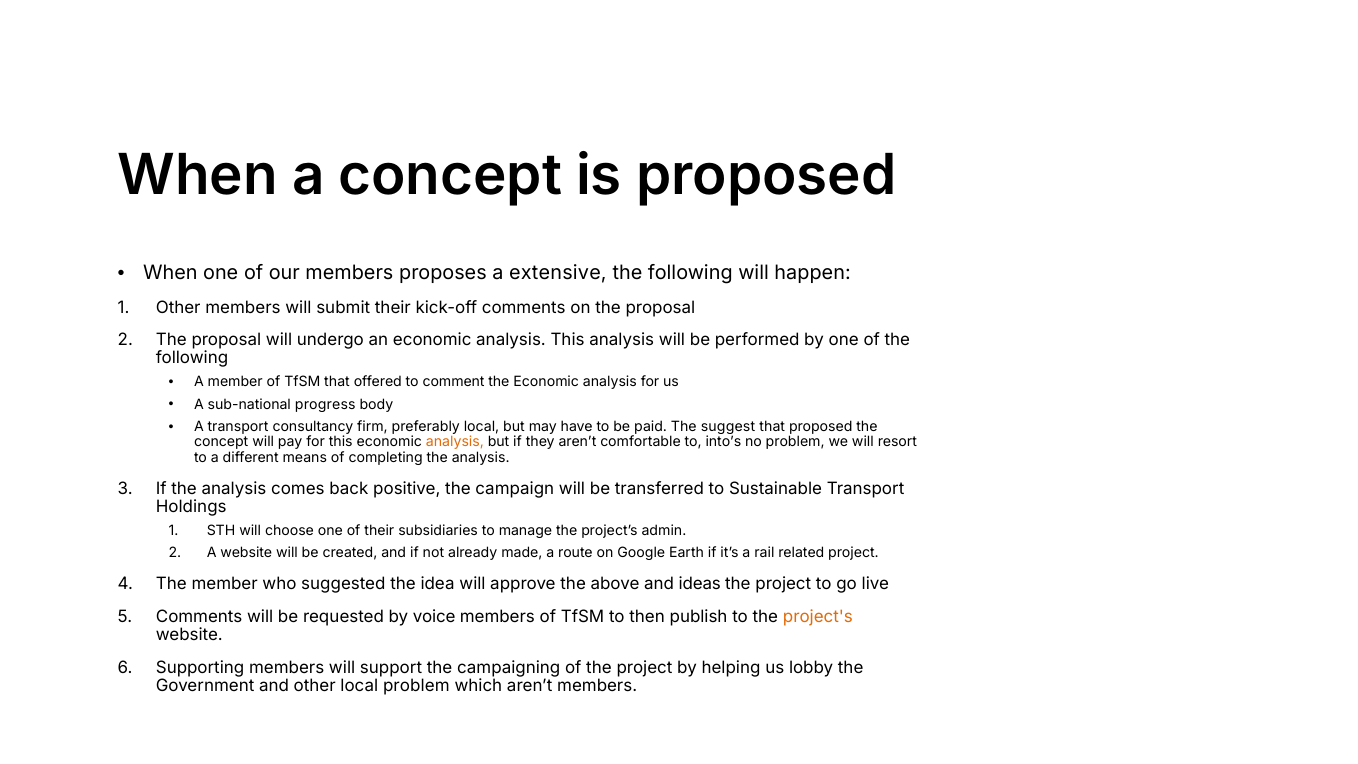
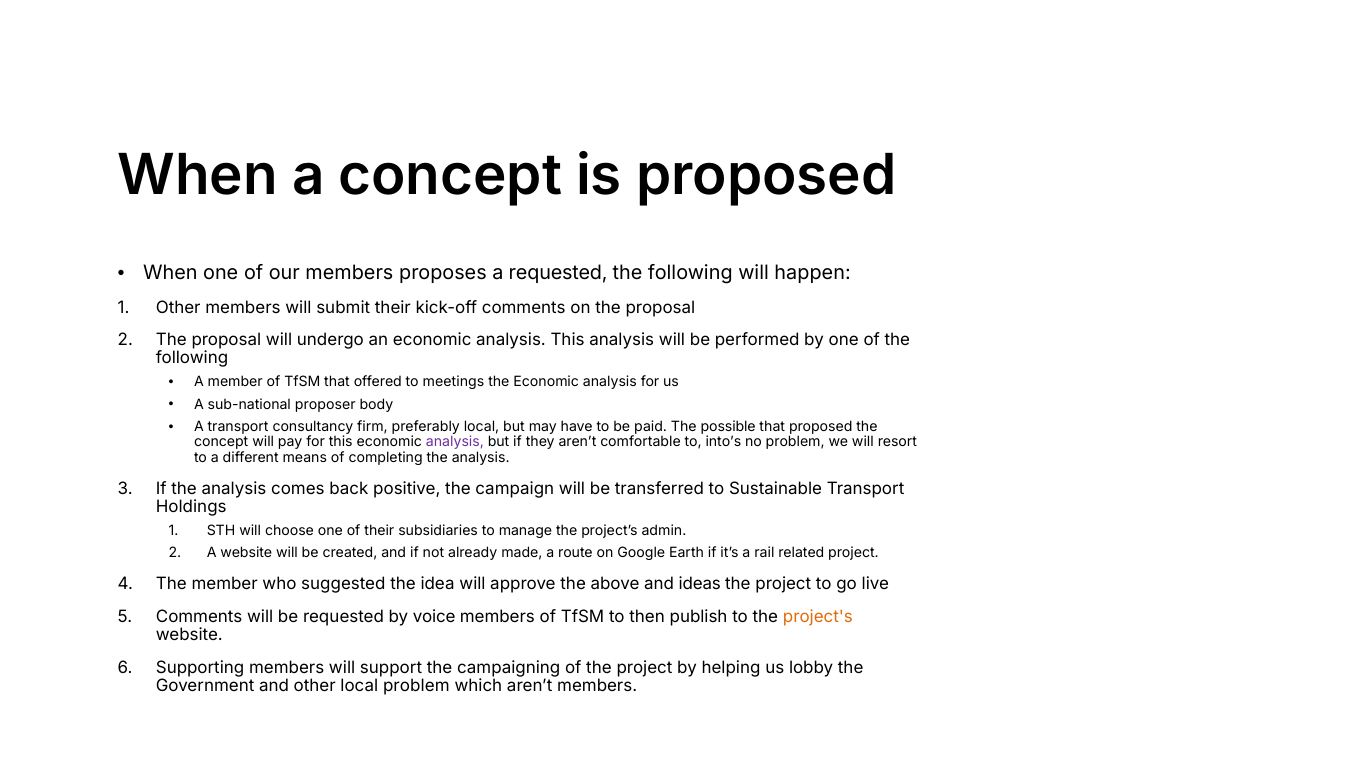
a extensive: extensive -> requested (558, 273)
comment: comment -> meetings (454, 382)
progress: progress -> proposer (325, 404)
suggest: suggest -> possible (728, 427)
analysis colour: orange -> purple (455, 442)
